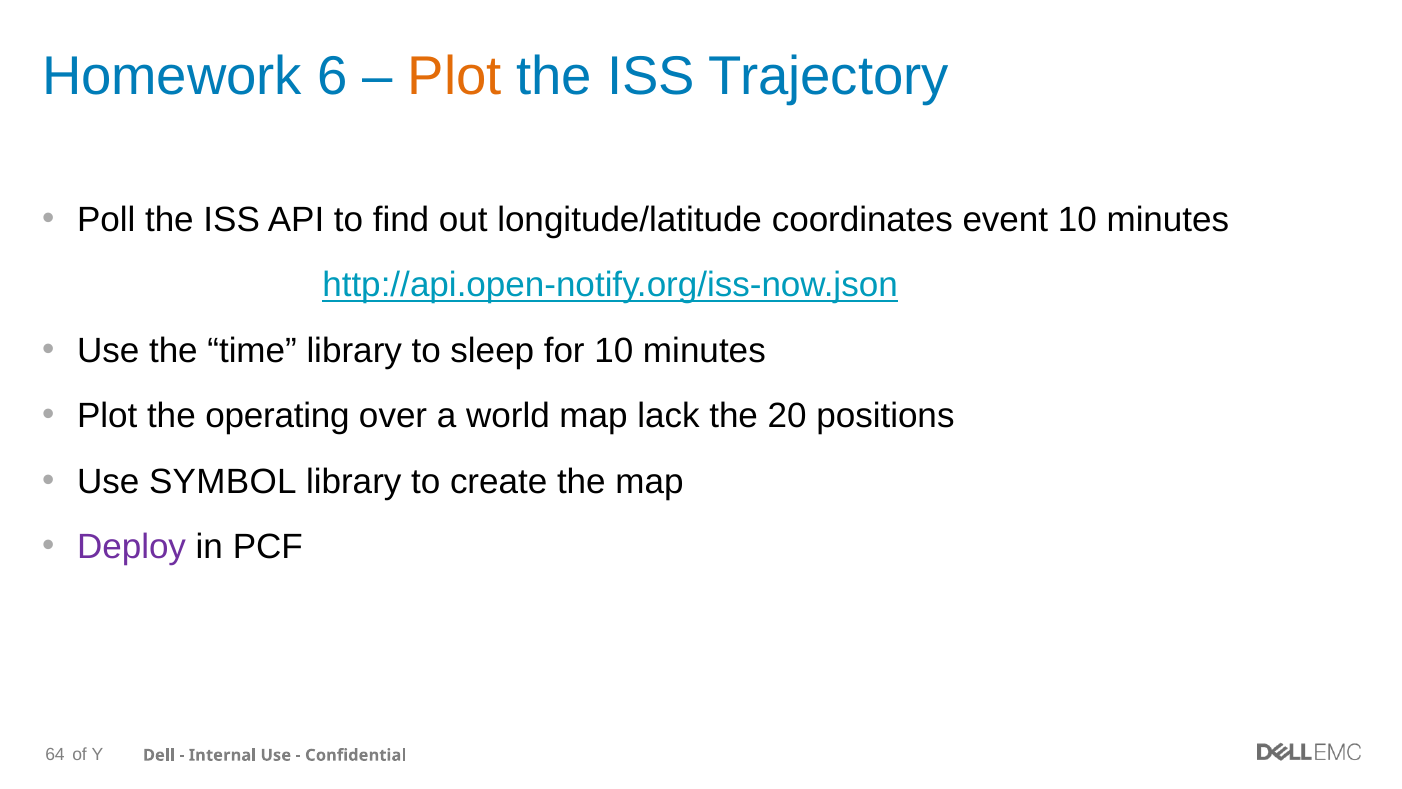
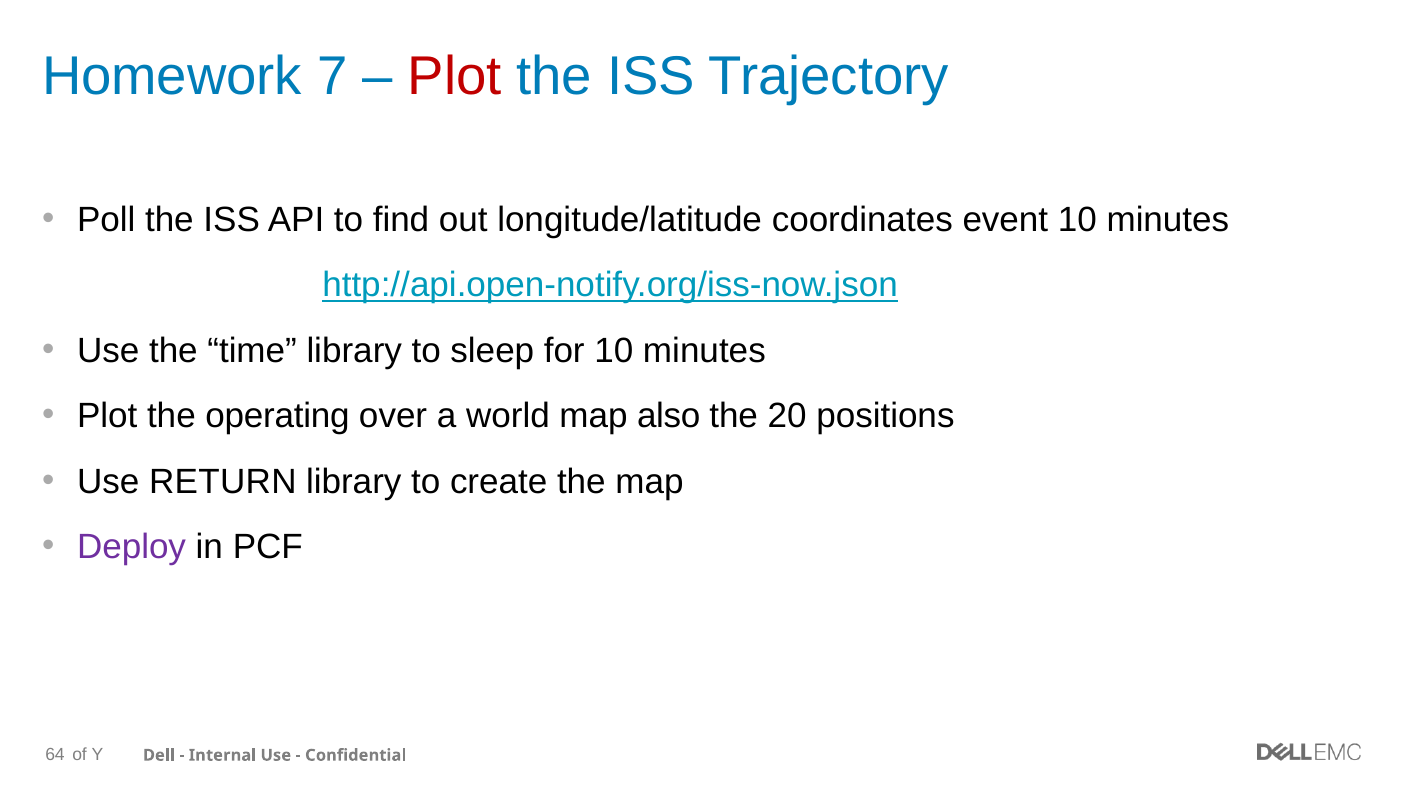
6: 6 -> 7 (332, 77)
Plot colour: orange -> red (455, 77)
lack: lack -> also (669, 416)
SYMBOL: SYMBOL -> RETURN (223, 481)
